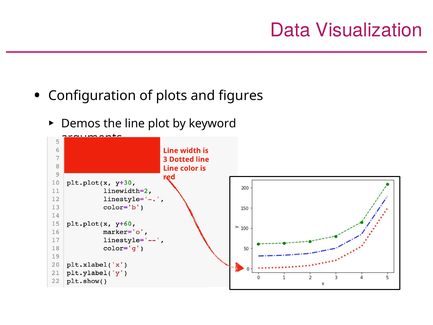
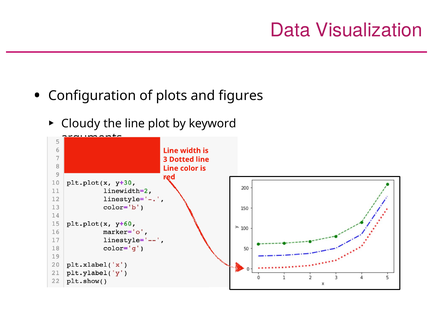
Demos: Demos -> Cloudy (81, 124)
